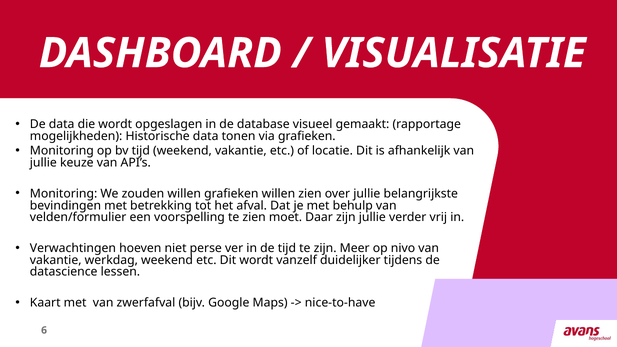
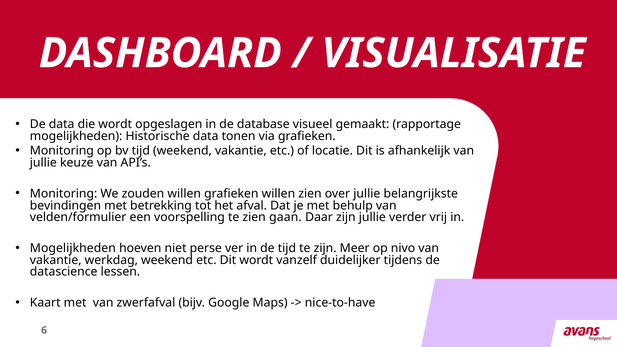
moet: moet -> gaan (285, 217)
Verwachtingen: Verwachtingen -> Mogelijkheden (73, 248)
